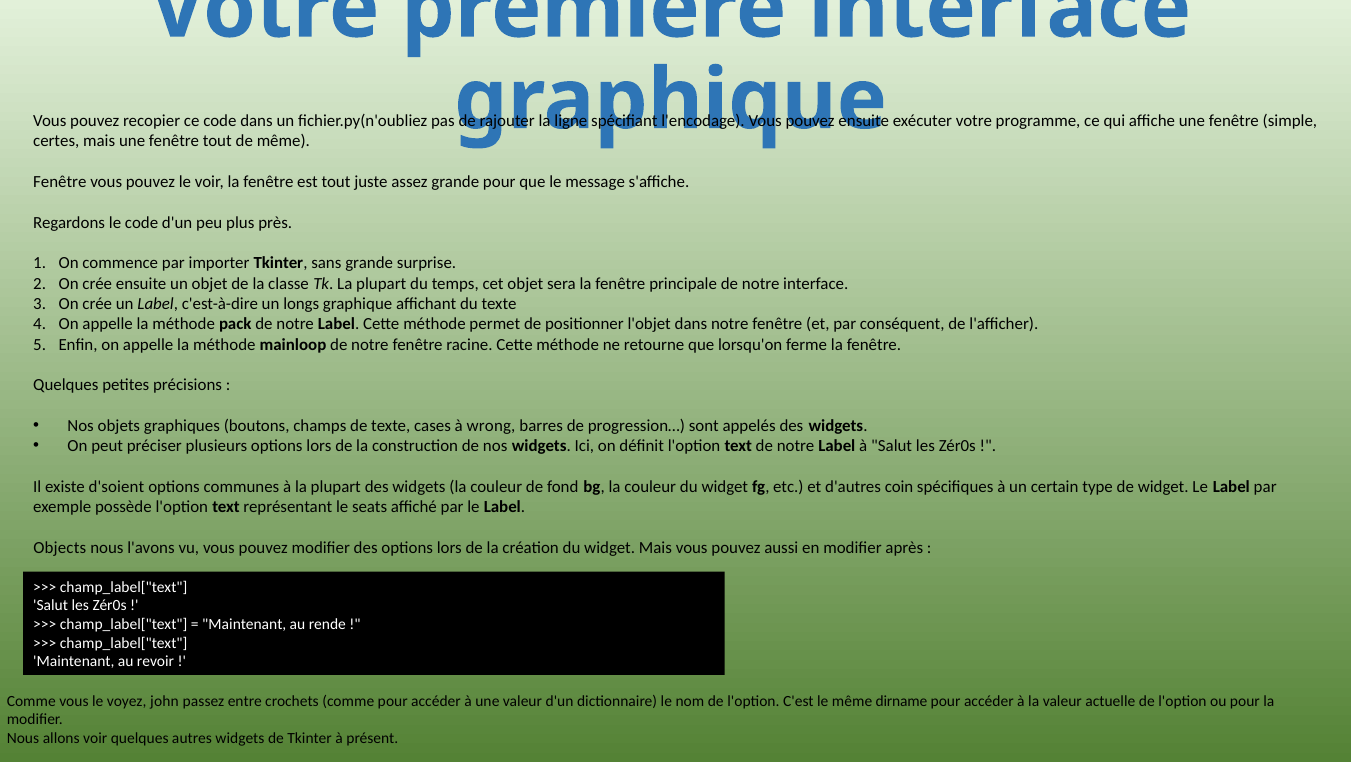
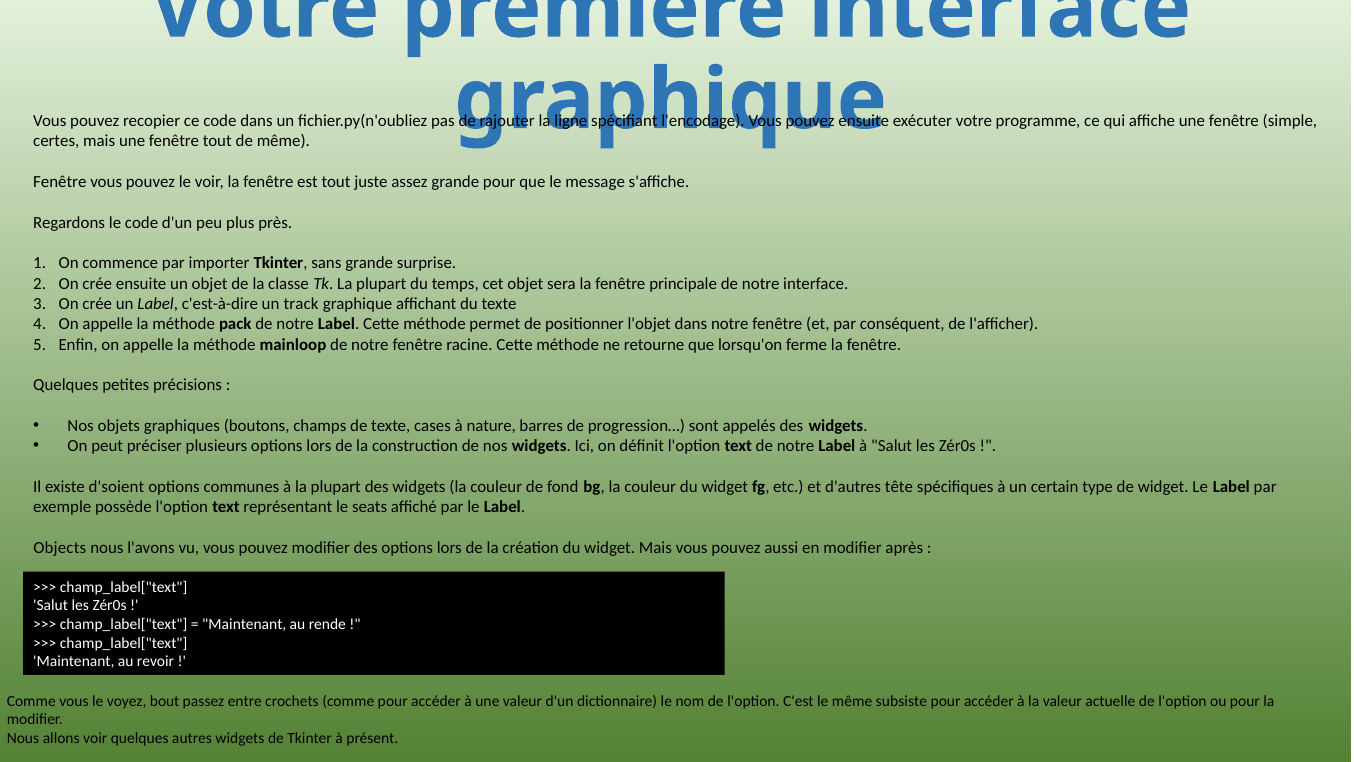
longs: longs -> track (301, 304)
wrong: wrong -> nature (491, 426)
coin: coin -> tête (899, 486)
john: john -> bout (165, 701)
dirname: dirname -> subsiste (901, 701)
